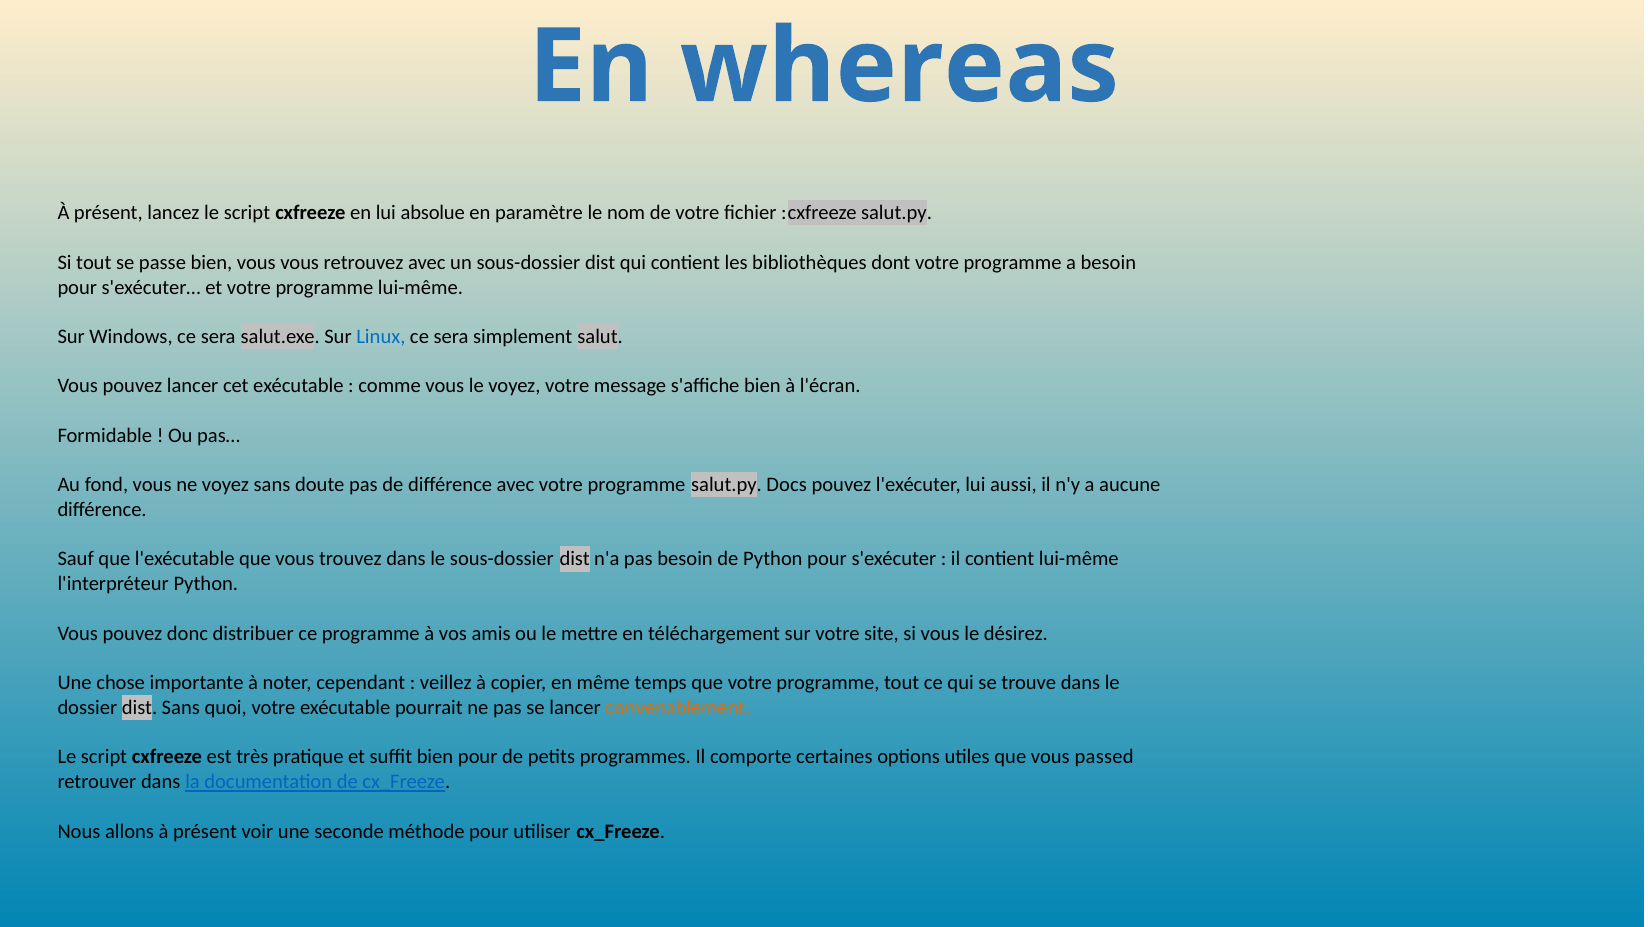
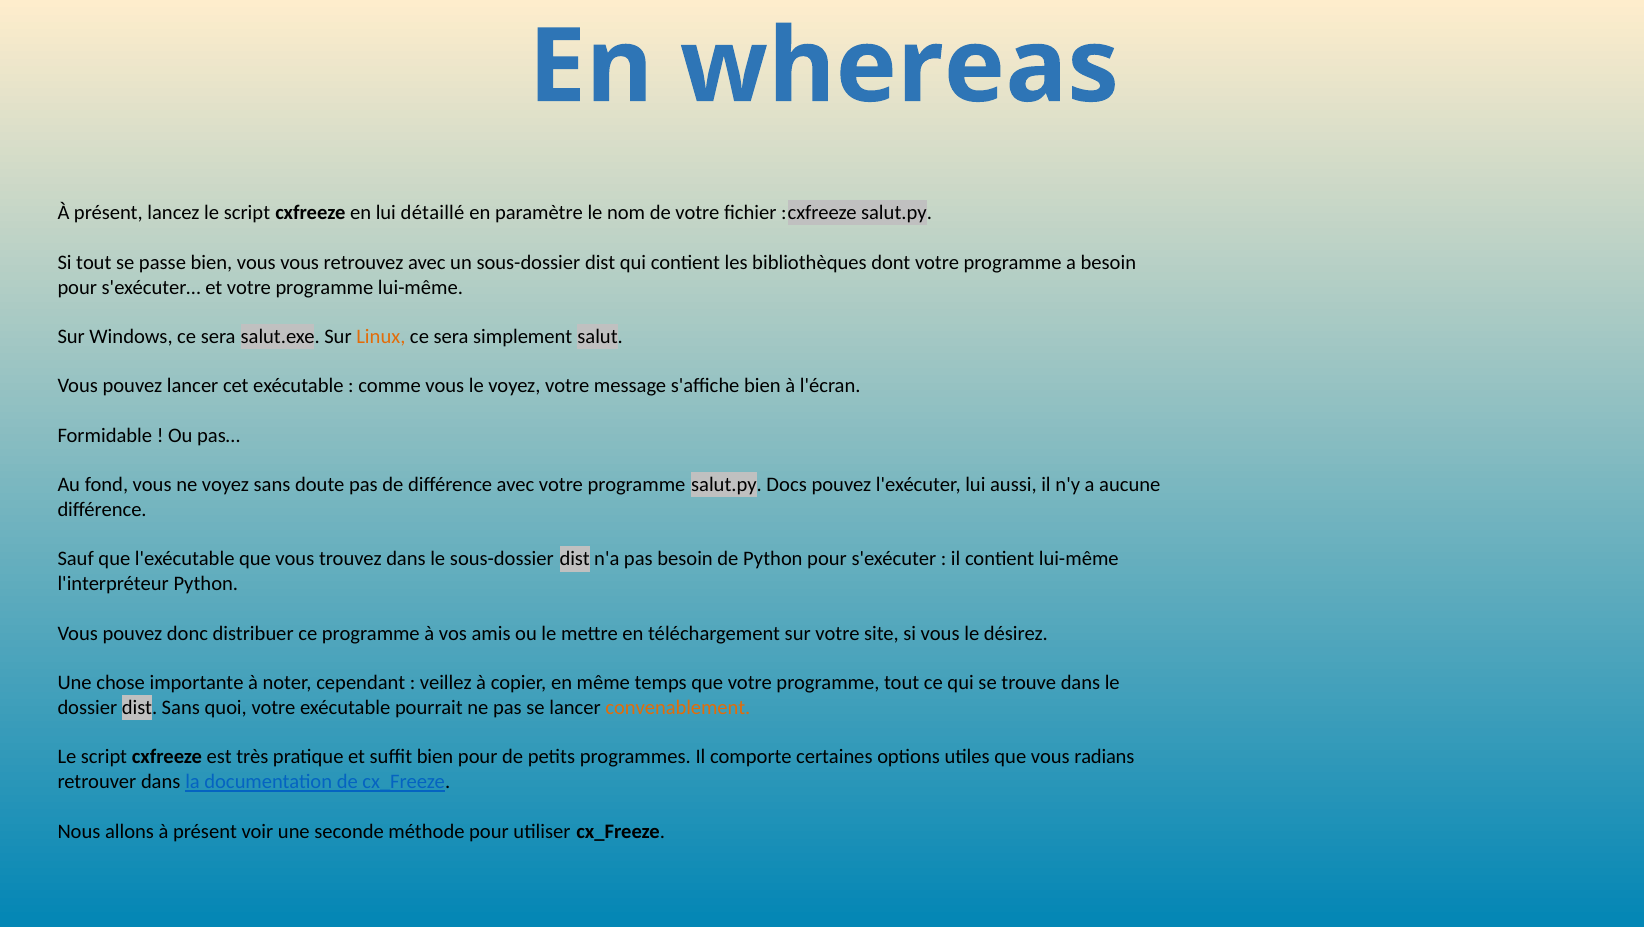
absolue: absolue -> détaillé (433, 213)
Linux colour: blue -> orange (381, 337)
passed: passed -> radians (1104, 757)
